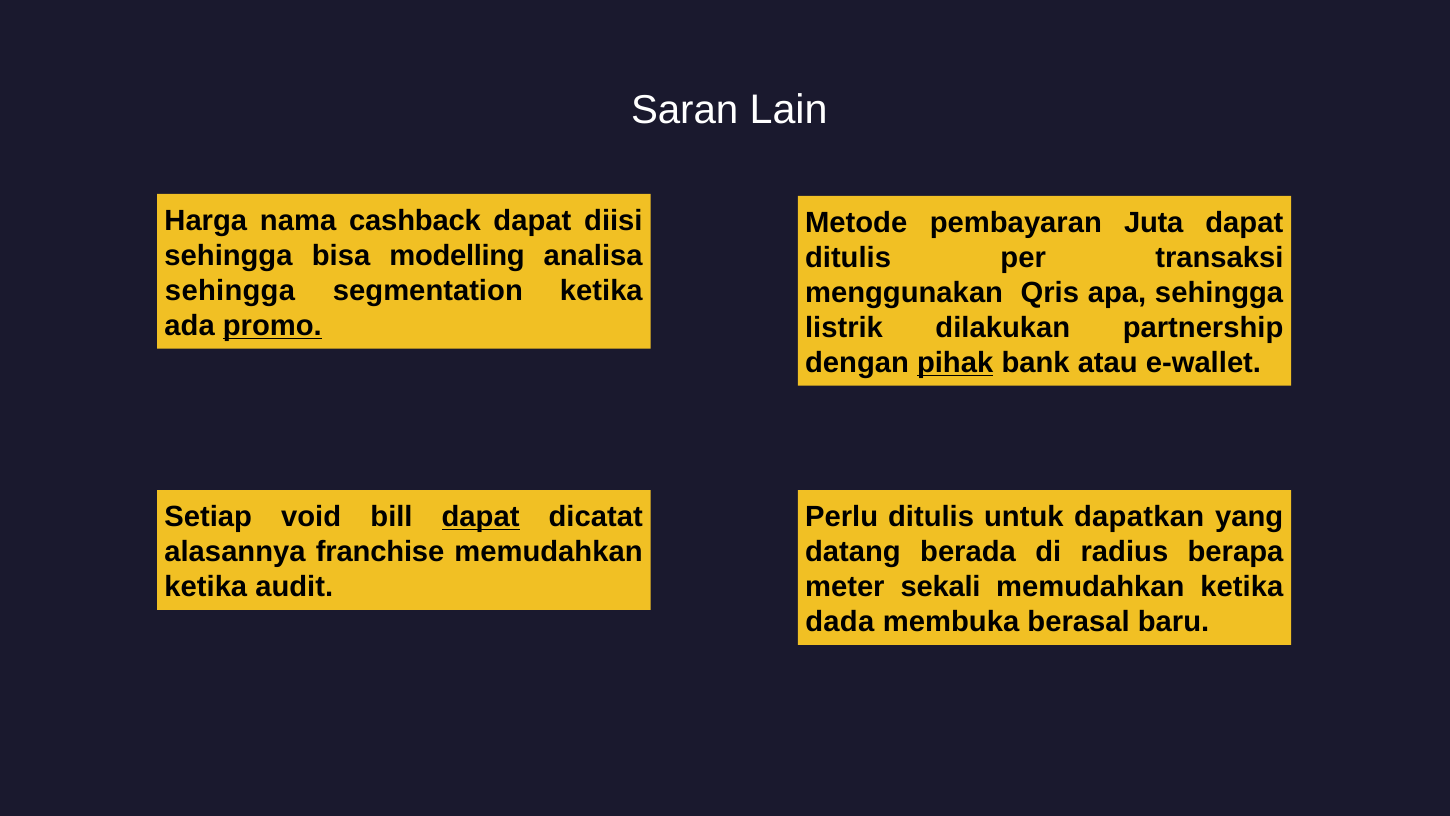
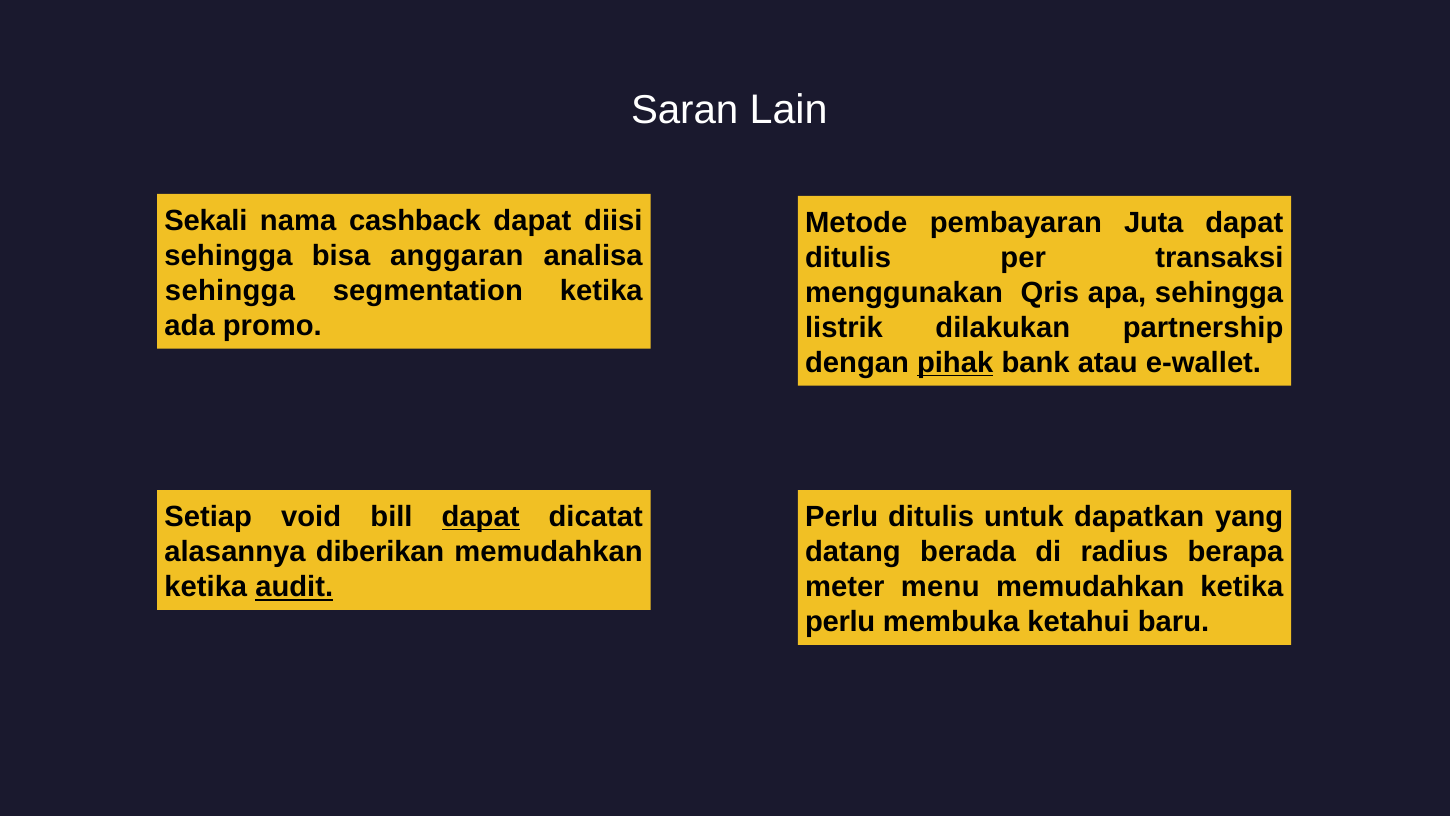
Harga: Harga -> Sekali (206, 221)
modelling: modelling -> anggaran (457, 256)
promo underline: present -> none (272, 326)
franchise: franchise -> diberikan (380, 552)
audit underline: none -> present (294, 587)
sekali: sekali -> menu (940, 587)
dada: dada -> perlu (840, 622)
berasal: berasal -> ketahui (1079, 622)
